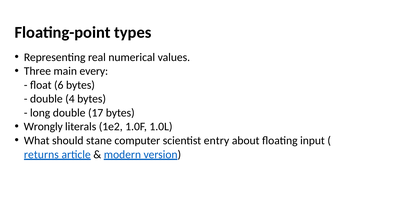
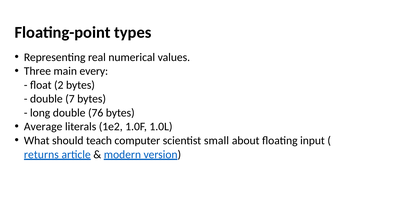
6: 6 -> 2 (59, 85)
4: 4 -> 7 (70, 99)
17: 17 -> 76 (96, 113)
Wrongly: Wrongly -> Average (43, 127)
stane: stane -> teach (99, 140)
entry: entry -> small (216, 140)
